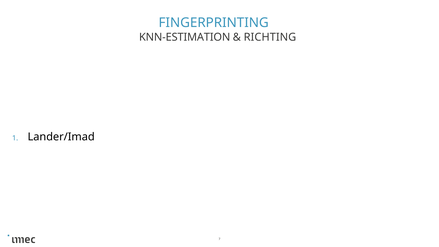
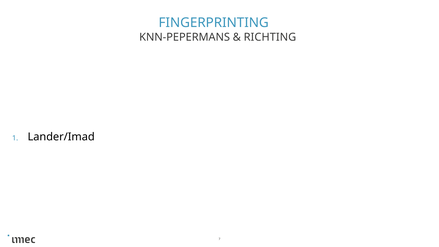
KNN-ESTIMATION: KNN-ESTIMATION -> KNN-PEPERMANS (185, 37)
